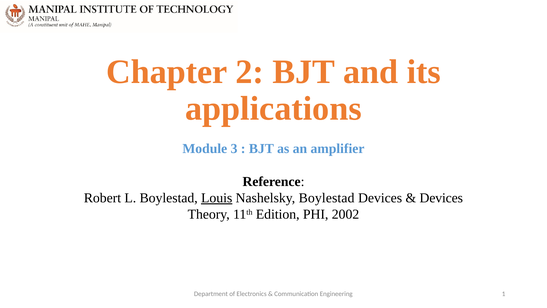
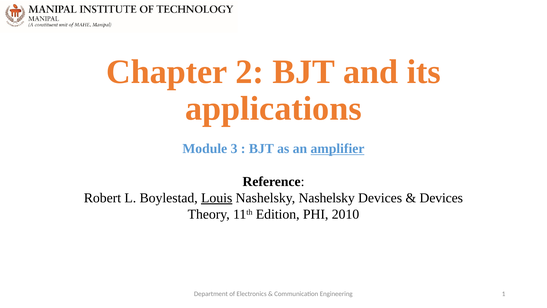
amplifier underline: none -> present (337, 149)
Nashelsky Boylestad: Boylestad -> Nashelsky (327, 198)
2002: 2002 -> 2010 (346, 214)
